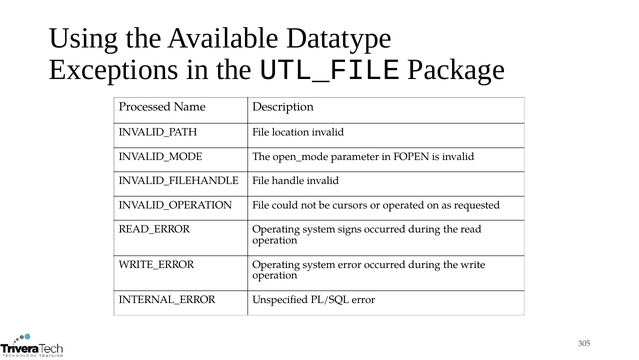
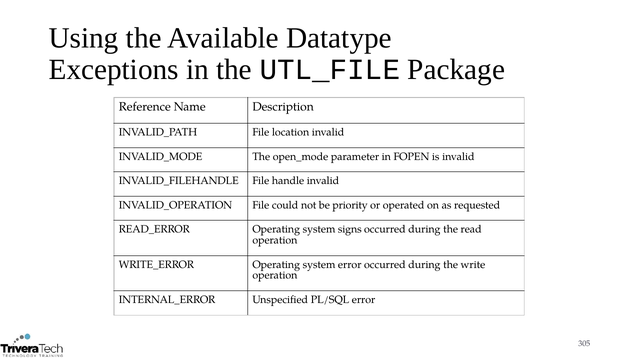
Processed: Processed -> Reference (145, 107)
cursors: cursors -> priority (350, 205)
